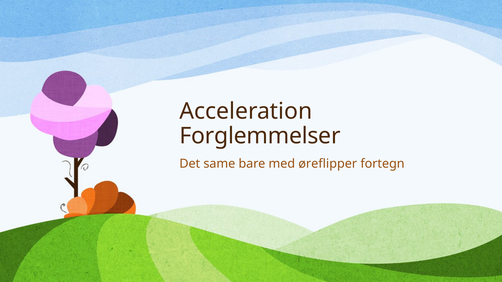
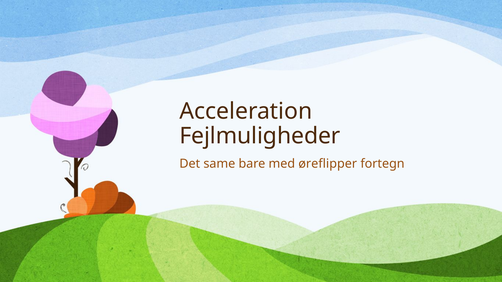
Forglemmelser: Forglemmelser -> Fejlmuligheder (260, 136)
